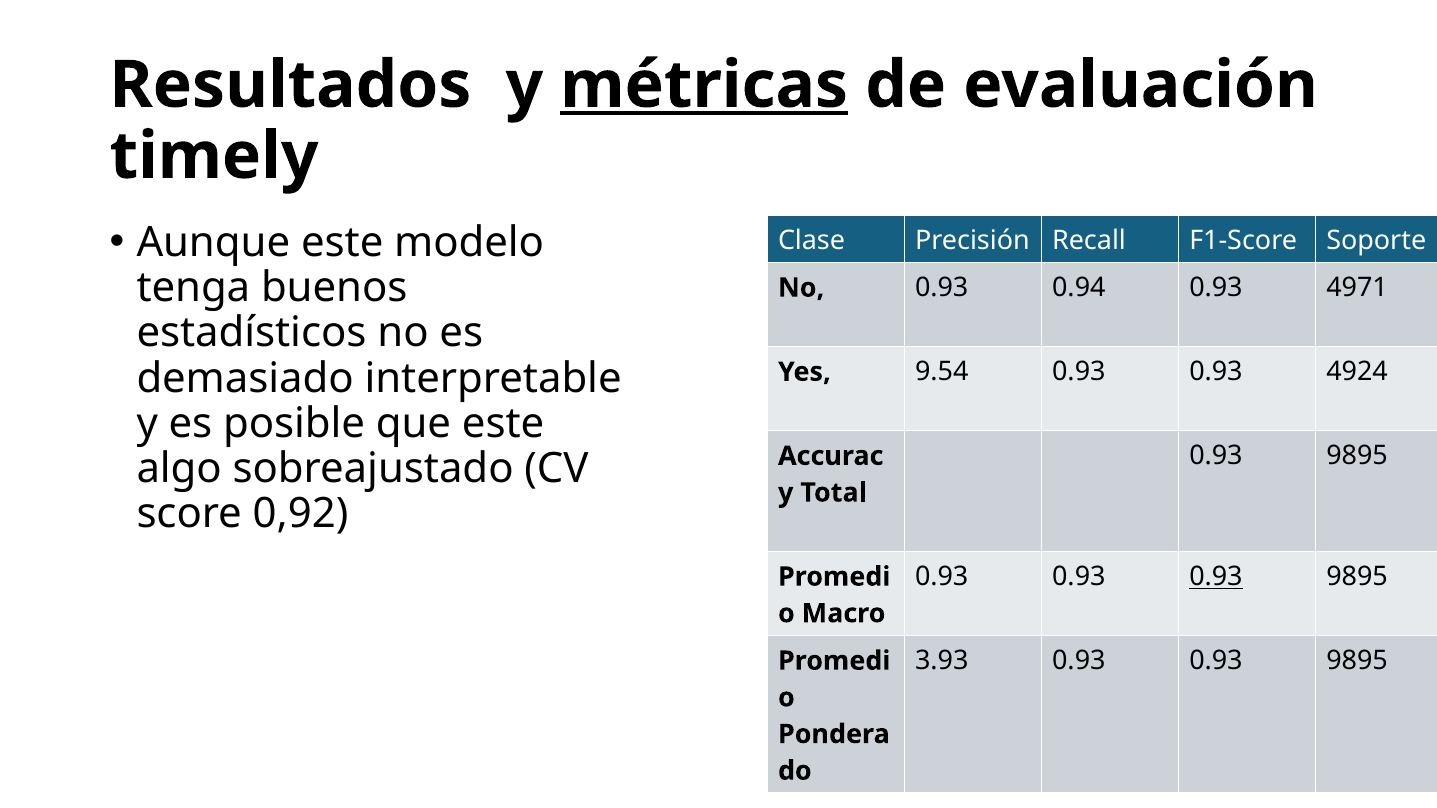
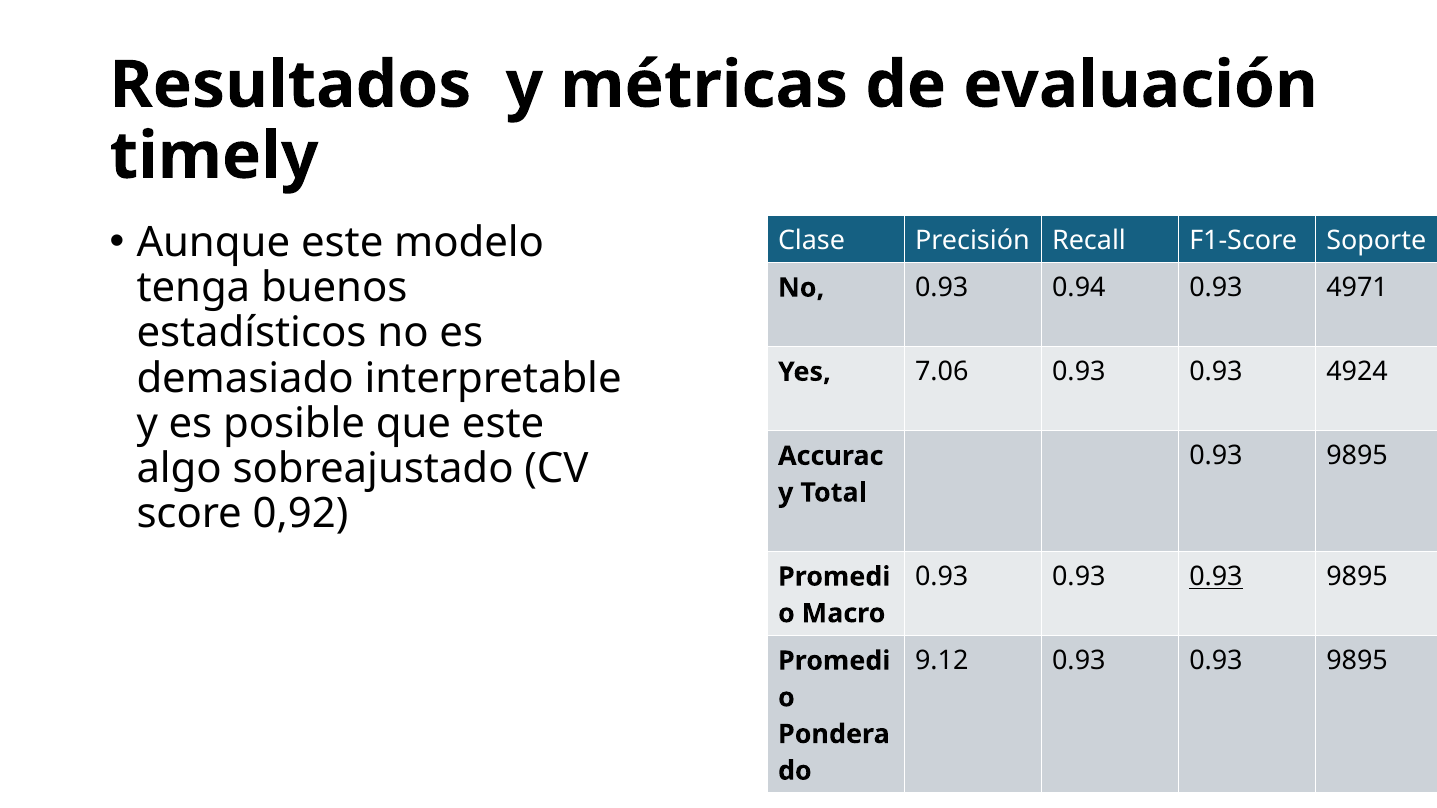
métricas underline: present -> none (704, 85)
9.54: 9.54 -> 7.06 (942, 372)
3.93: 3.93 -> 9.12 (942, 661)
